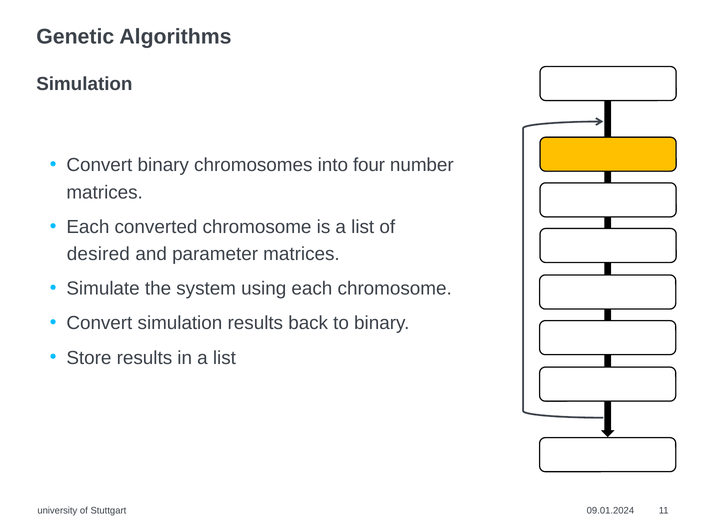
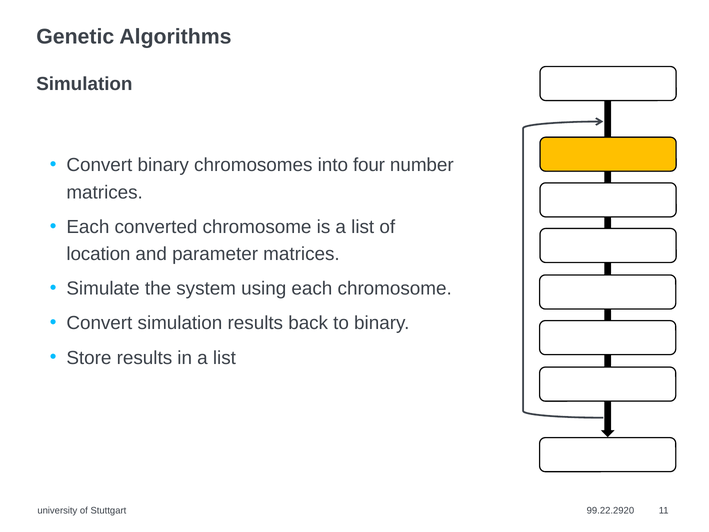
desired: desired -> location (98, 254)
09.01.2024: 09.01.2024 -> 99.22.2920 (610, 510)
